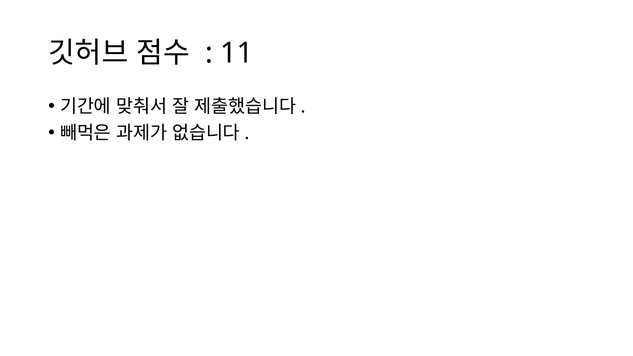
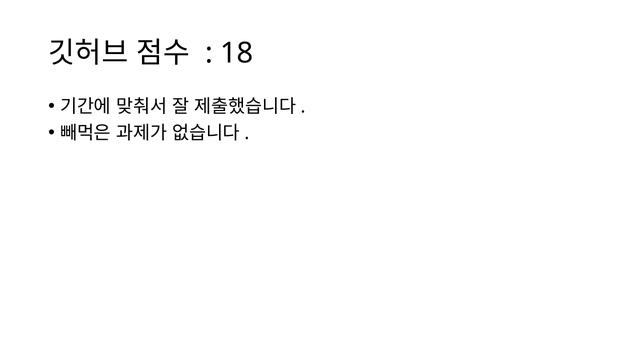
11: 11 -> 18 (237, 53)
